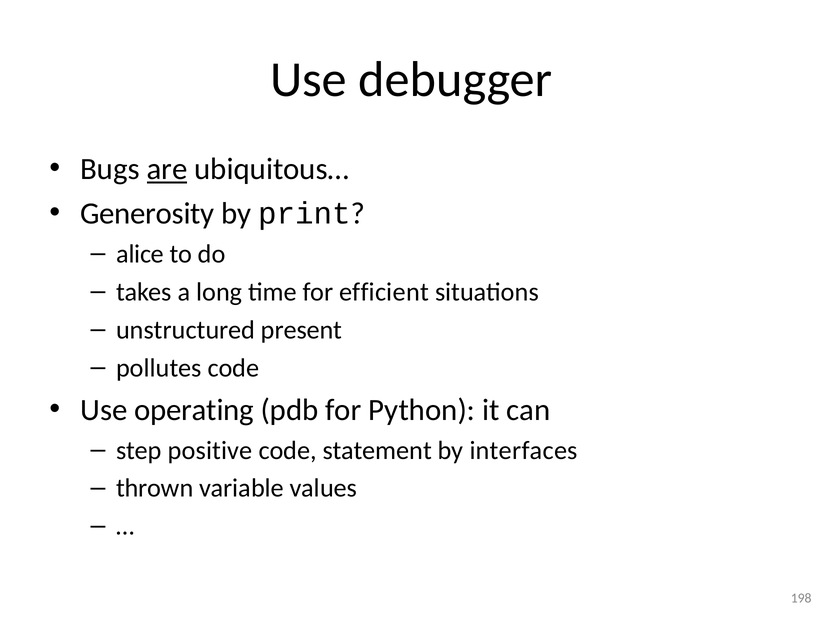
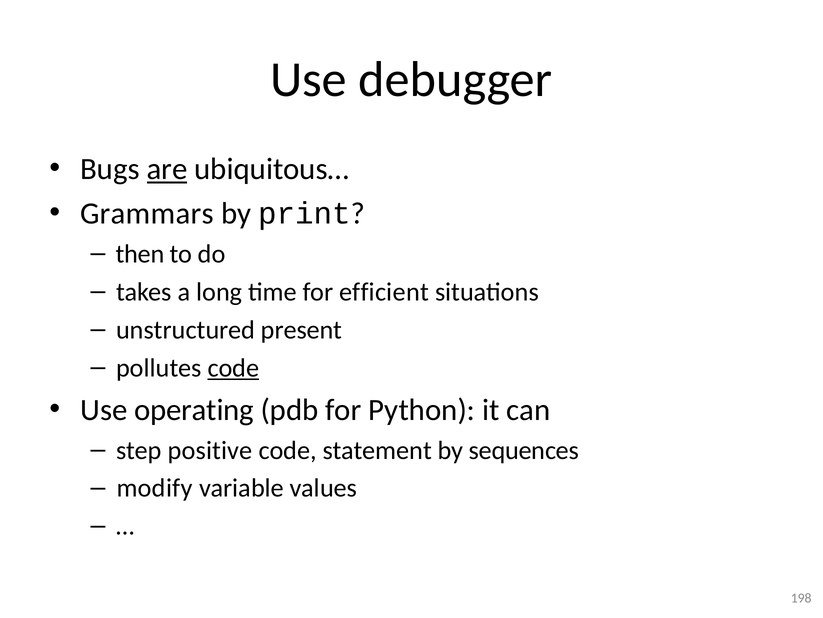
Generosity: Generosity -> Grammars (147, 213)
alice: alice -> then (140, 254)
code underline: none -> present (233, 367)
interfaces: interfaces -> sequences (524, 450)
thrown: thrown -> modify (155, 488)
